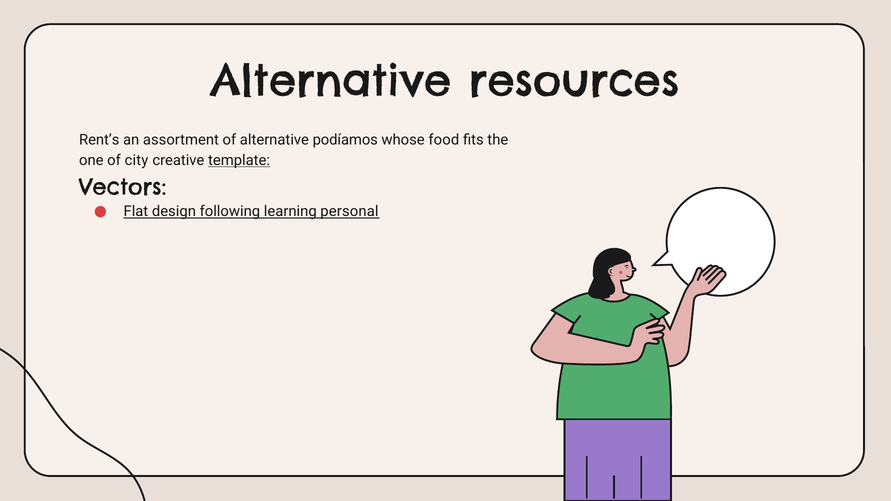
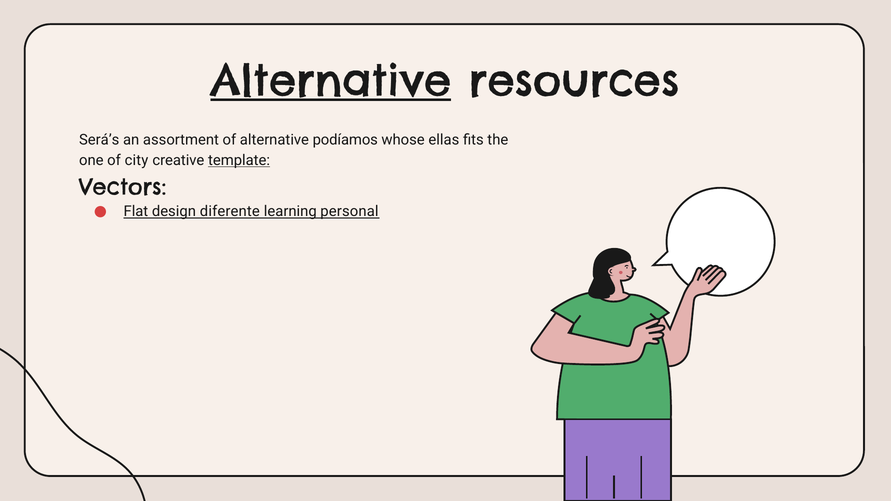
Alternative underline: none -> present (331, 81)
Rent’s: Rent’s -> Será’s (99, 140)
food: food -> ellas (444, 140)
following: following -> diferente (230, 212)
